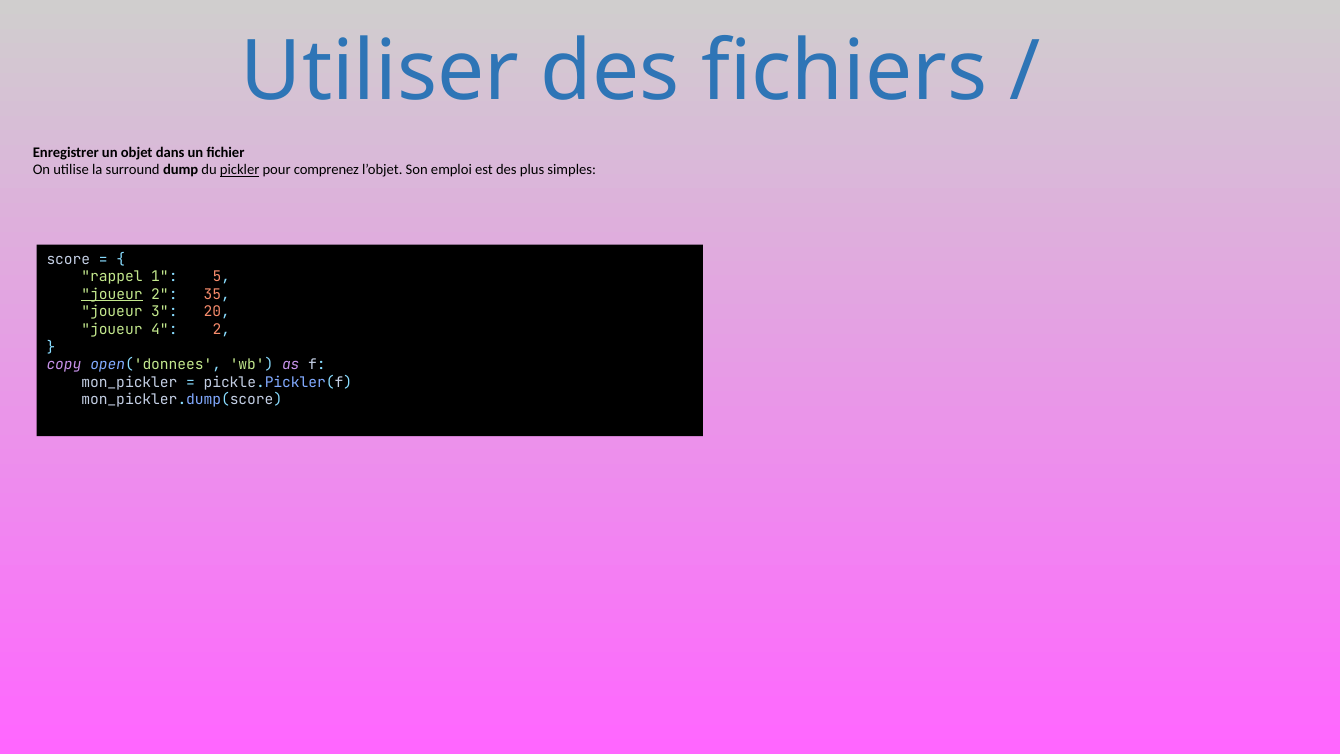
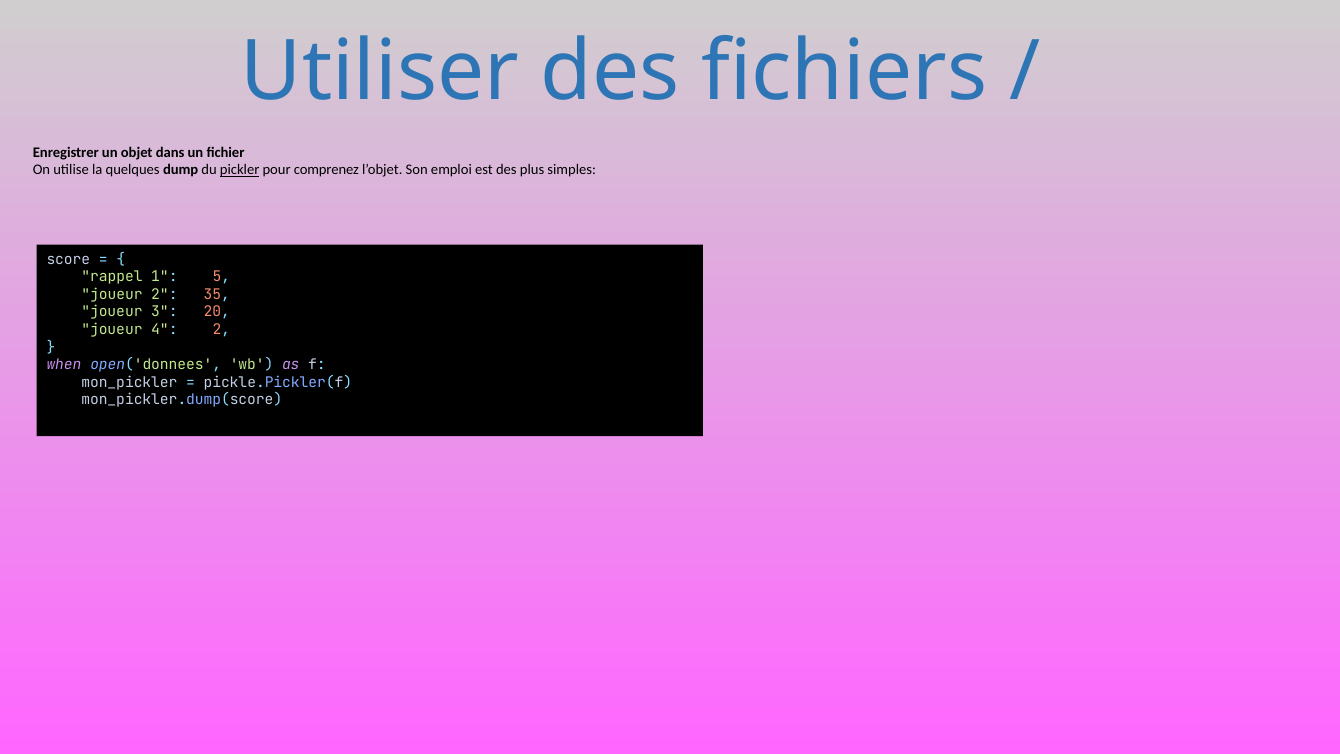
surround: surround -> quelques (133, 170)
joueur underline: present -> none (112, 294)
copy: copy -> when (64, 365)
